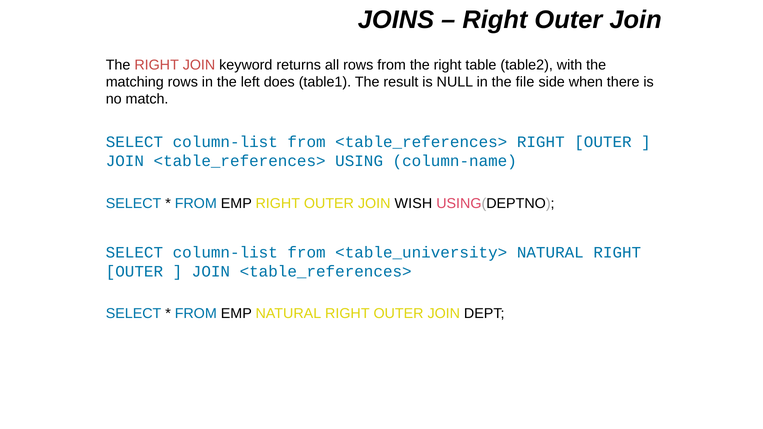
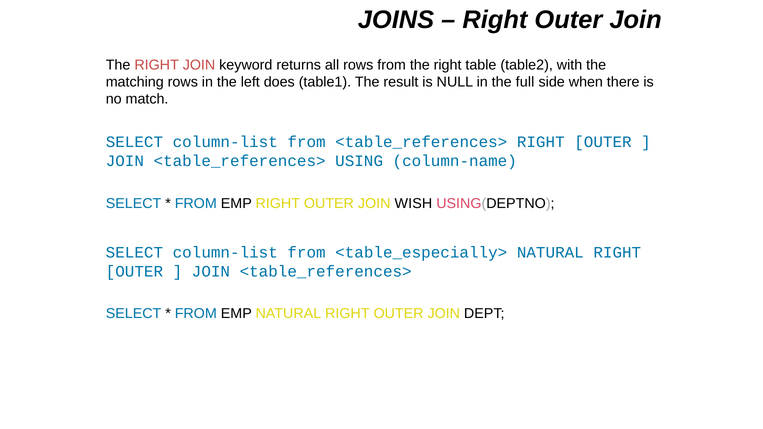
file: file -> full (525, 82)
<table_university>: <table_university> -> <table_especially> (421, 253)
